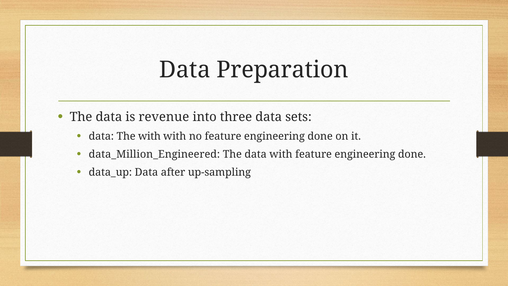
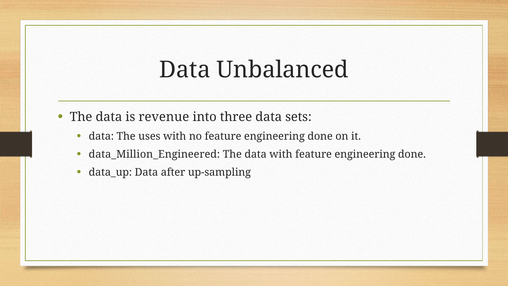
Preparation: Preparation -> Unbalanced (283, 70)
The with: with -> uses (149, 136)
